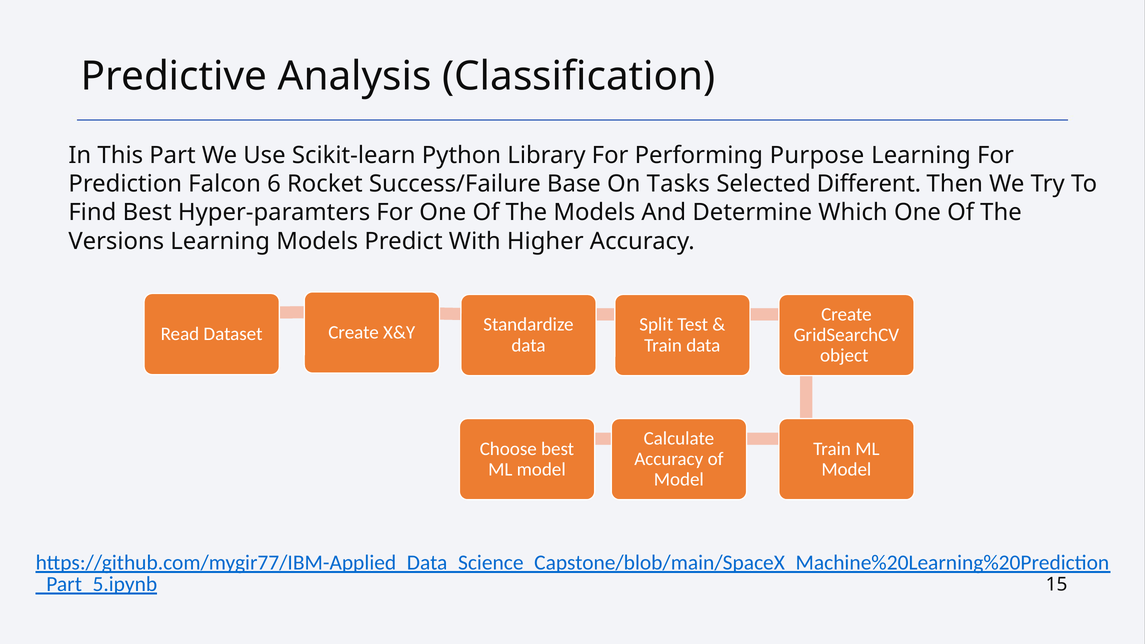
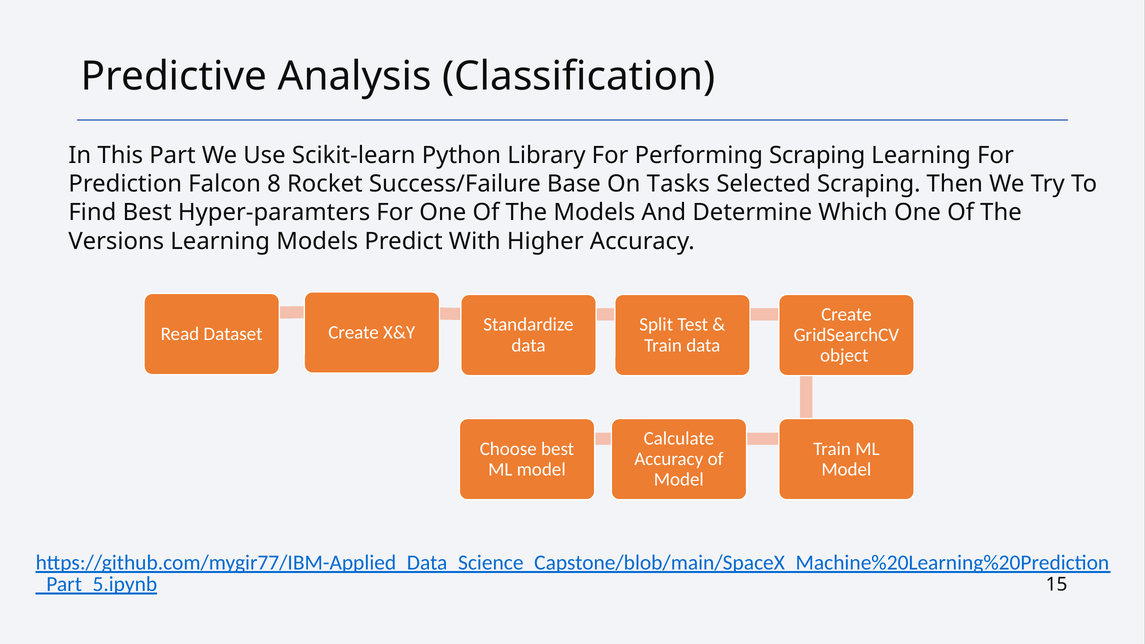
Performing Purpose: Purpose -> Scraping (817, 155)
6: 6 -> 8 (274, 184)
Selected Different: Different -> Scraping (869, 184)
